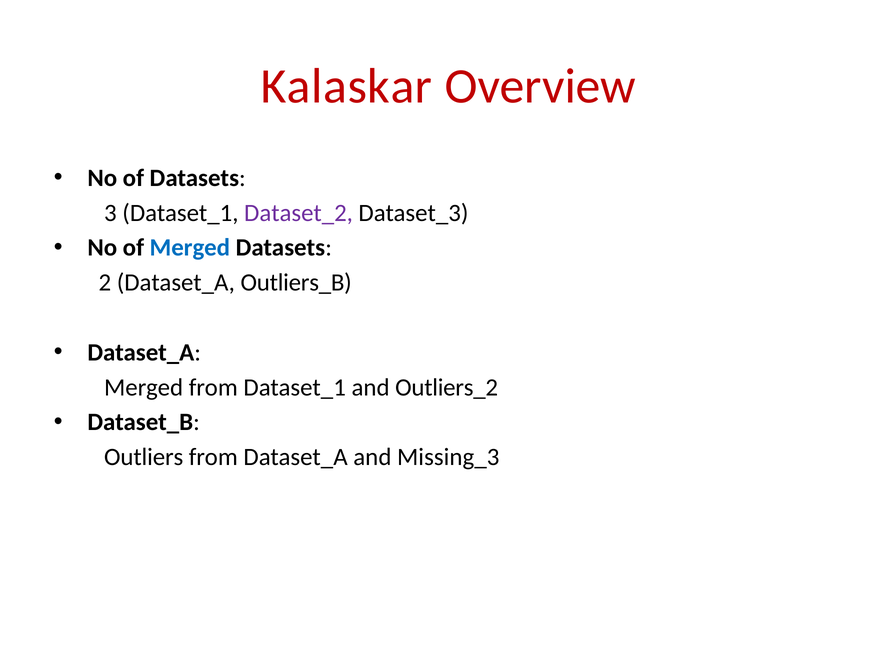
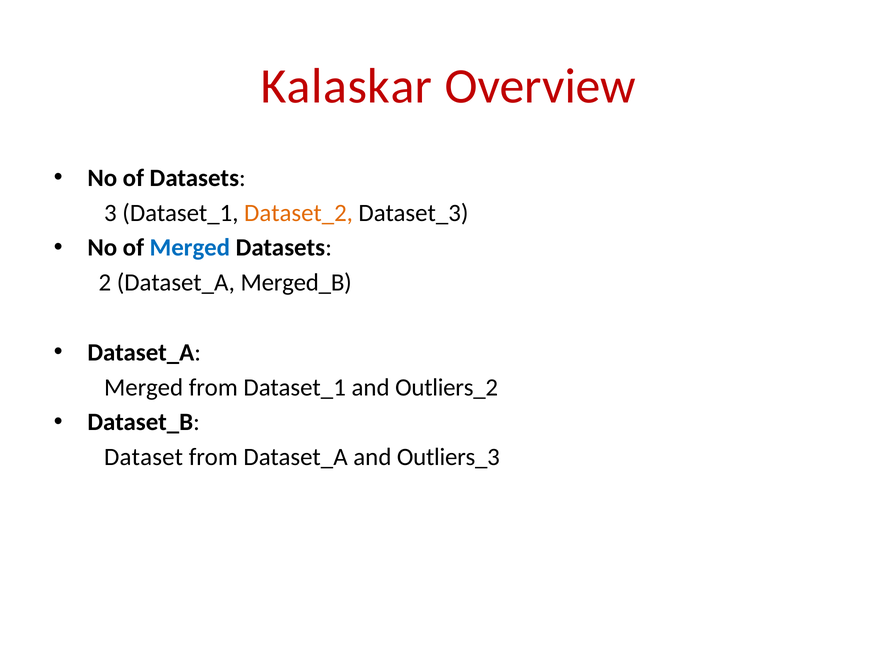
Dataset_2 colour: purple -> orange (299, 213)
Outliers_B: Outliers_B -> Merged_B (296, 283)
Outliers: Outliers -> Dataset (144, 457)
Missing_3: Missing_3 -> Outliers_3 (448, 457)
